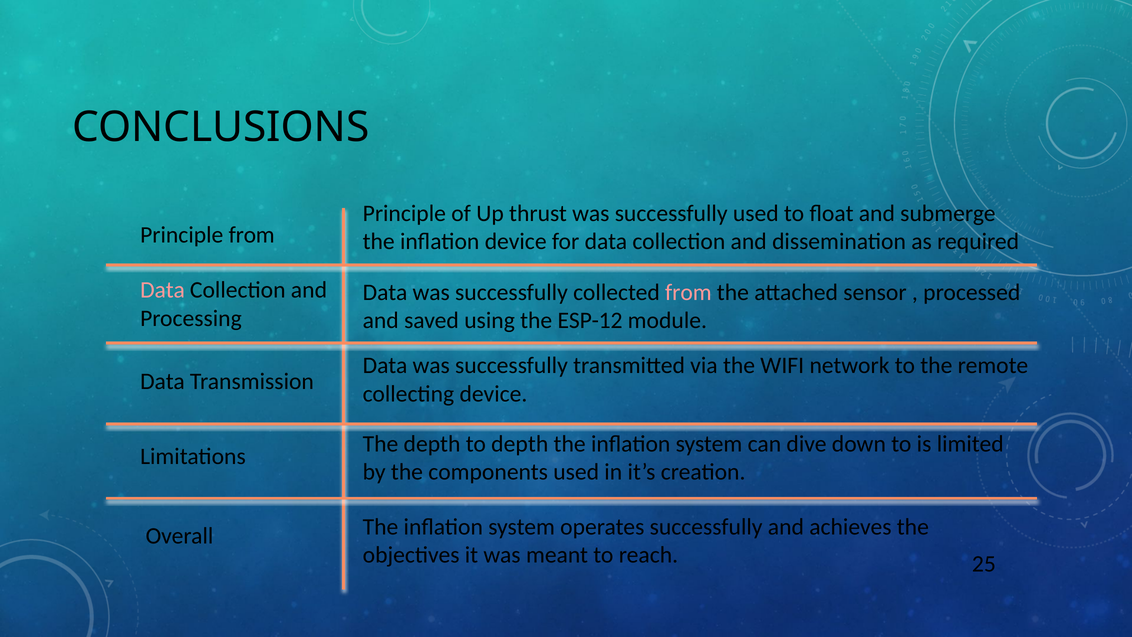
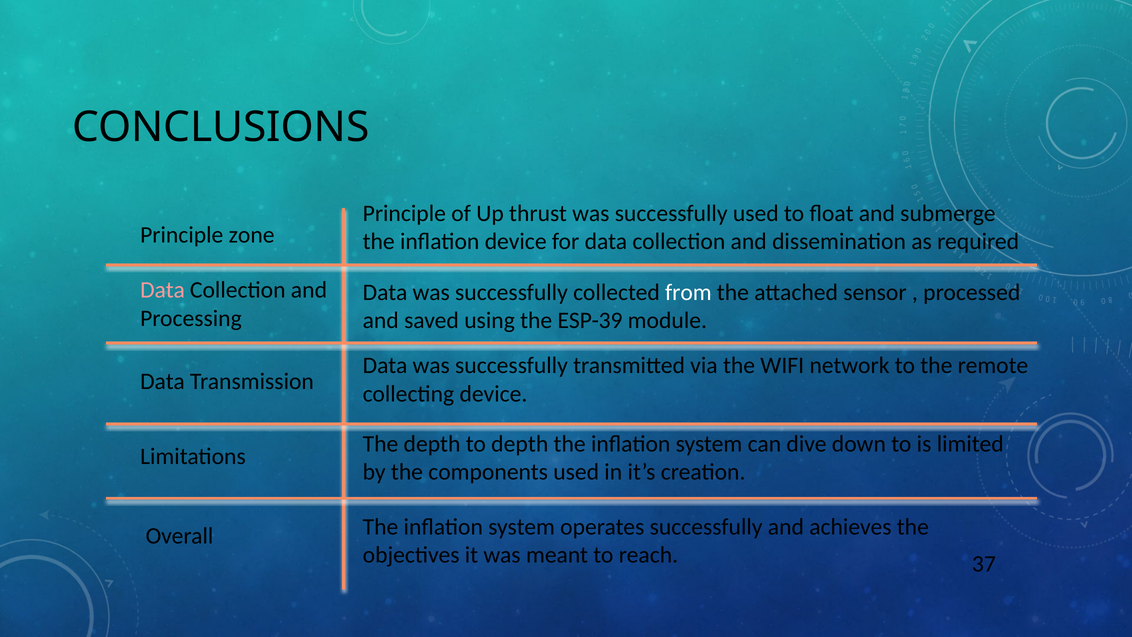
Principle from: from -> zone (252, 235)
from colour: pink -> white (688, 292)
ESP-12: ESP-12 -> ESP-39 (590, 321)
25: 25 -> 37 (984, 564)
